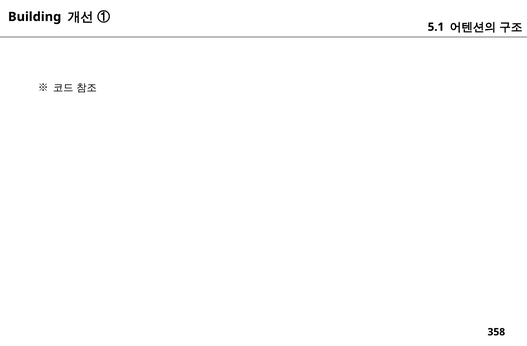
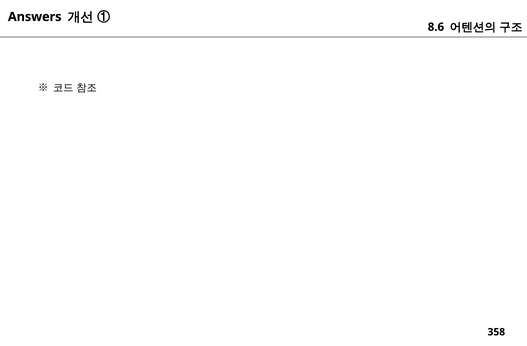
Building: Building -> Answers (35, 17)
5.1: 5.1 -> 8.6 (436, 27)
